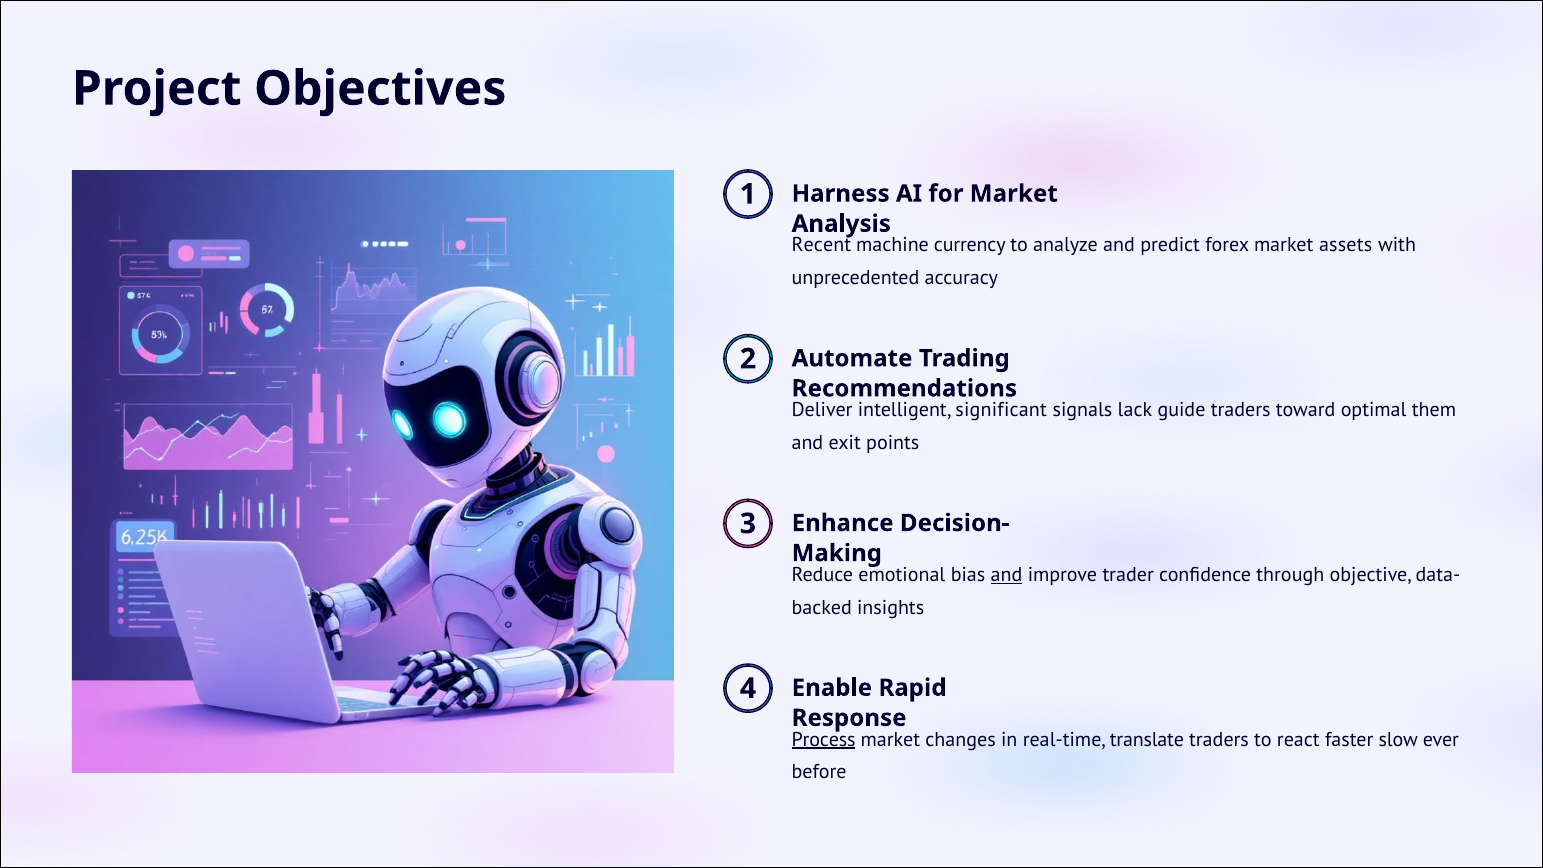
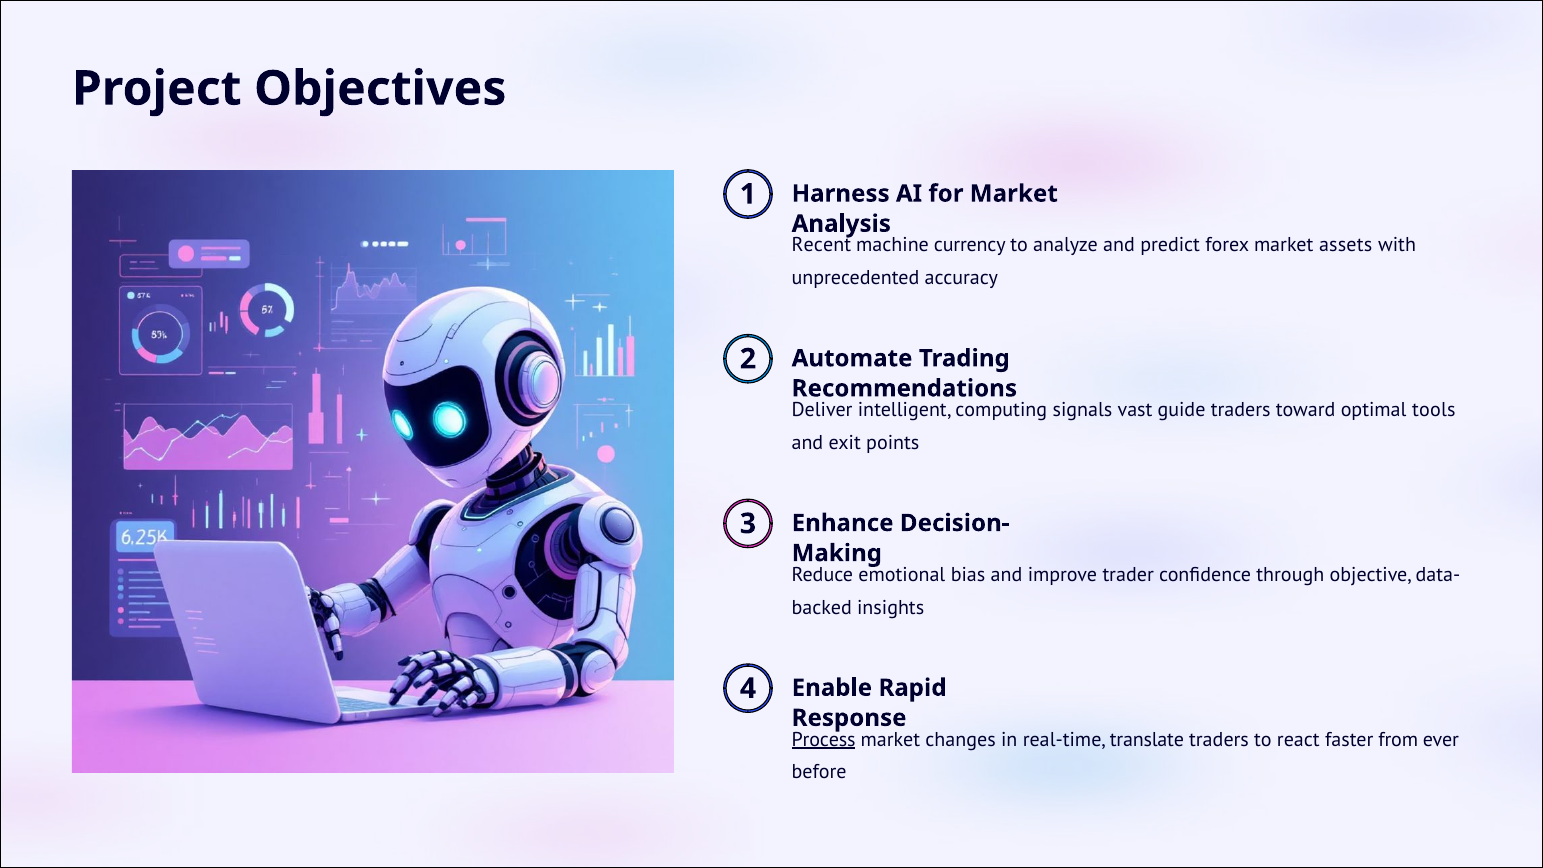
significant: significant -> computing (1001, 410)
lack: lack -> vast (1135, 410)
them: them -> tools (1434, 410)
and underline: present -> none (1006, 575)
slow: slow -> from (1398, 739)
